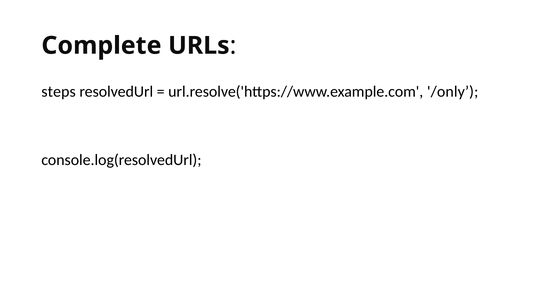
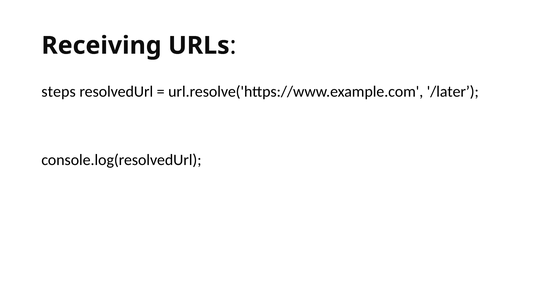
Complete: Complete -> Receiving (101, 46)
/only: /only -> /later (453, 92)
